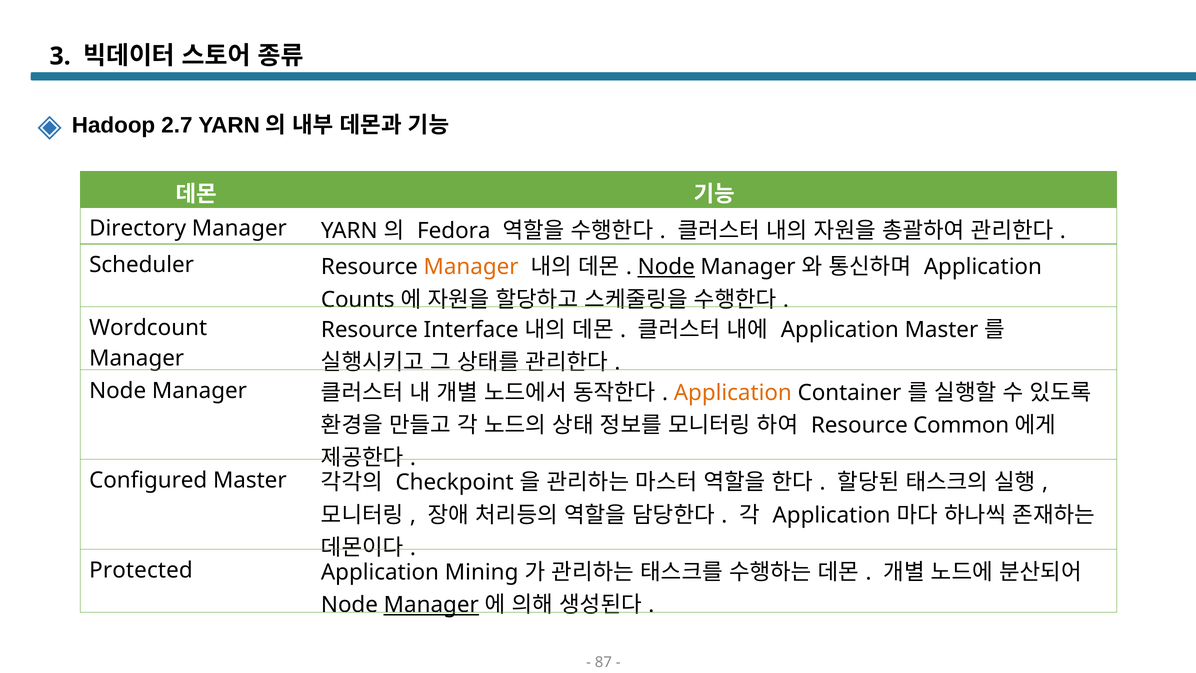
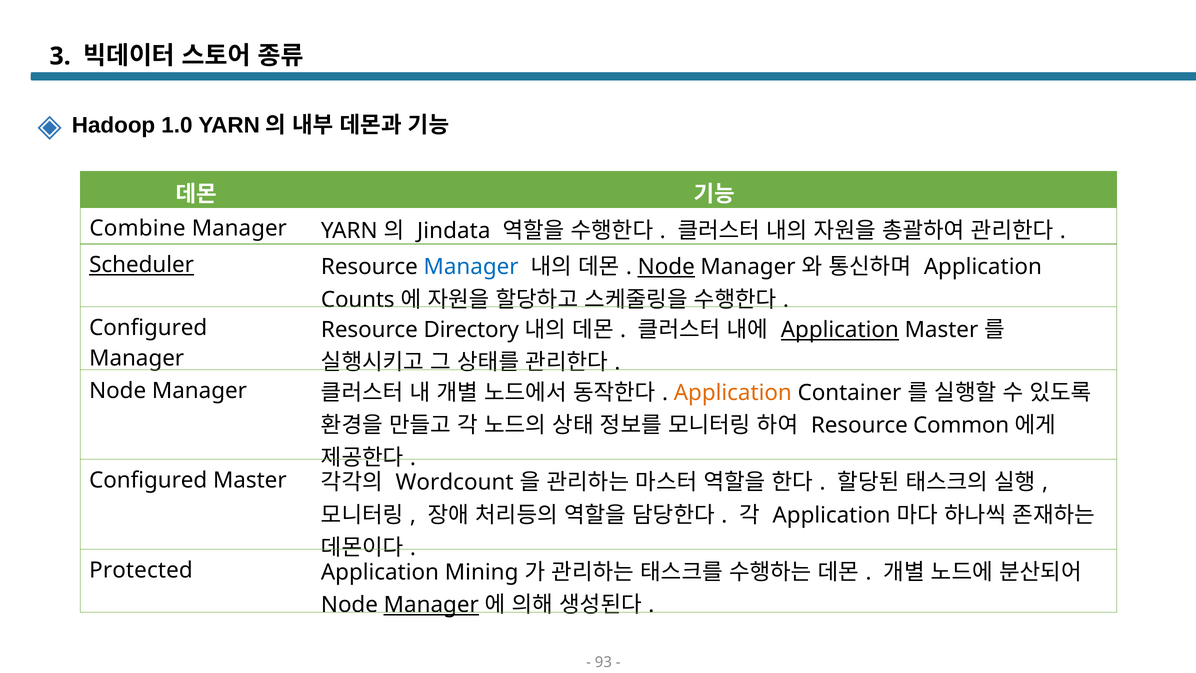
2.7: 2.7 -> 1.0 (177, 125)
Directory: Directory -> Combine (138, 229)
Fedora: Fedora -> Jindata (454, 231)
Scheduler underline: none -> present (142, 265)
Manager colour: orange -> blue (471, 267)
Wordcount: Wordcount -> Configured (148, 328)
Interface: Interface -> Directory (471, 330)
Application underline: none -> present (840, 330)
Checkpoint: Checkpoint -> Wordcount (455, 482)
87: 87 -> 93 (603, 662)
